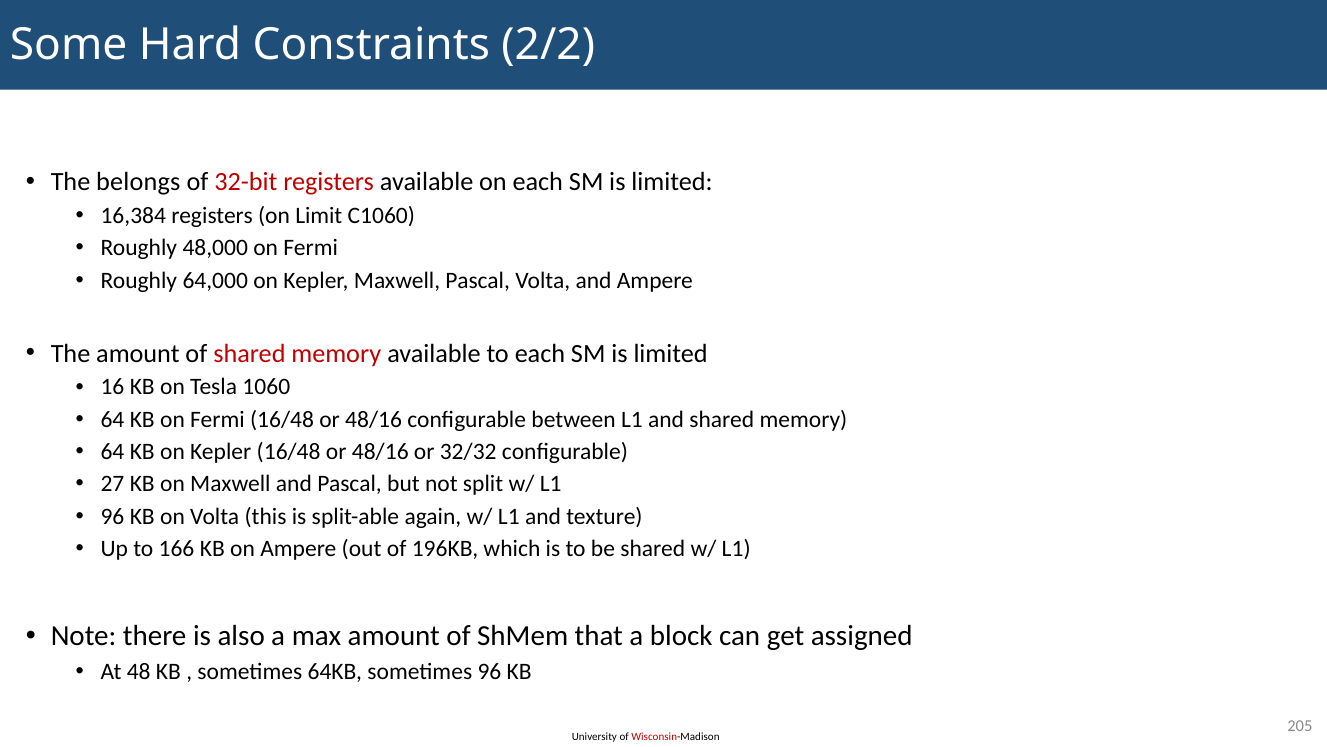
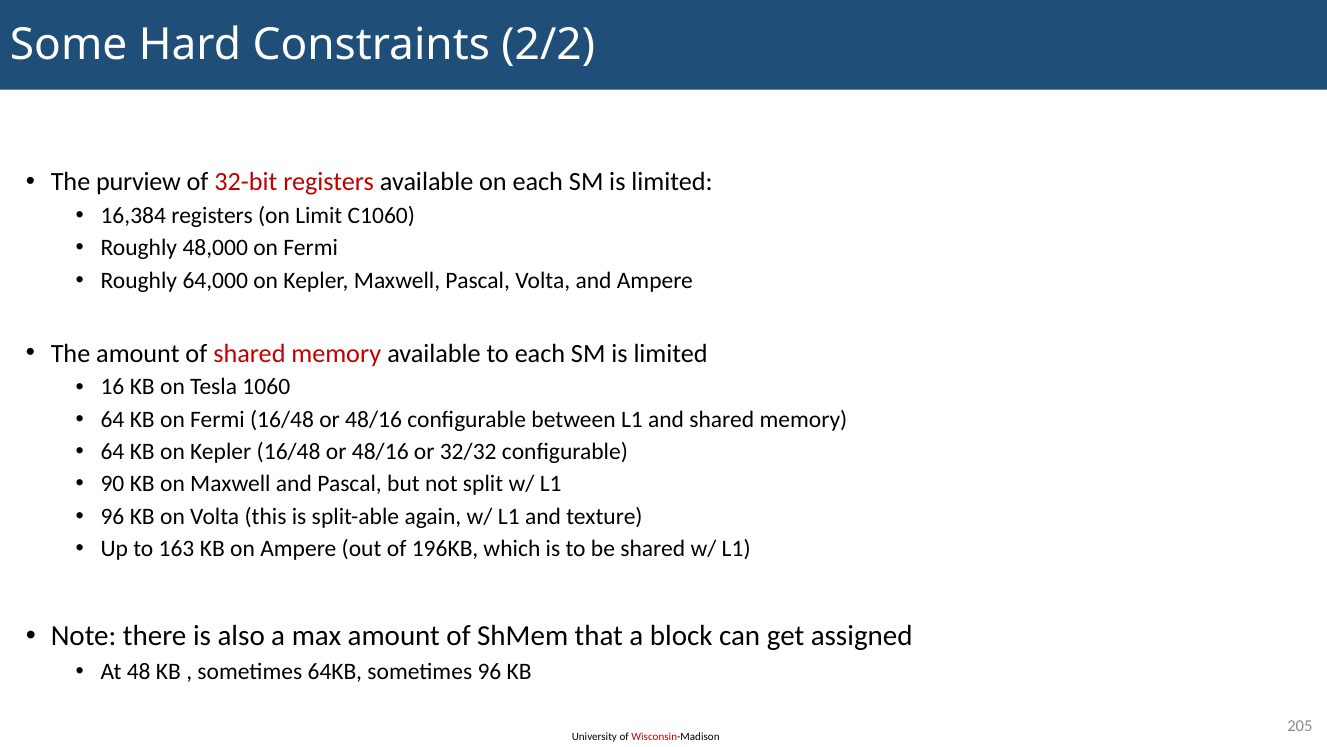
belongs: belongs -> purview (139, 182)
27: 27 -> 90 (112, 484)
166: 166 -> 163 (177, 548)
